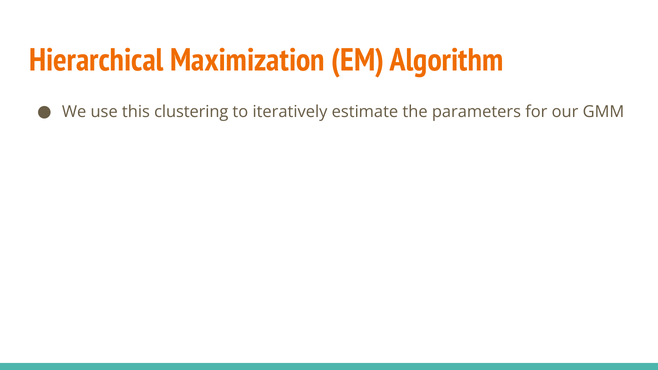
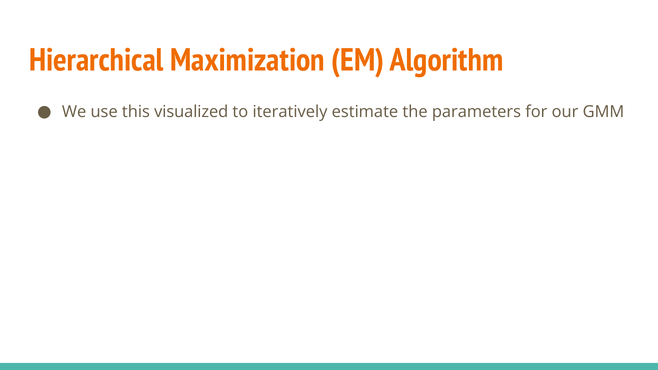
clustering: clustering -> visualized (191, 112)
